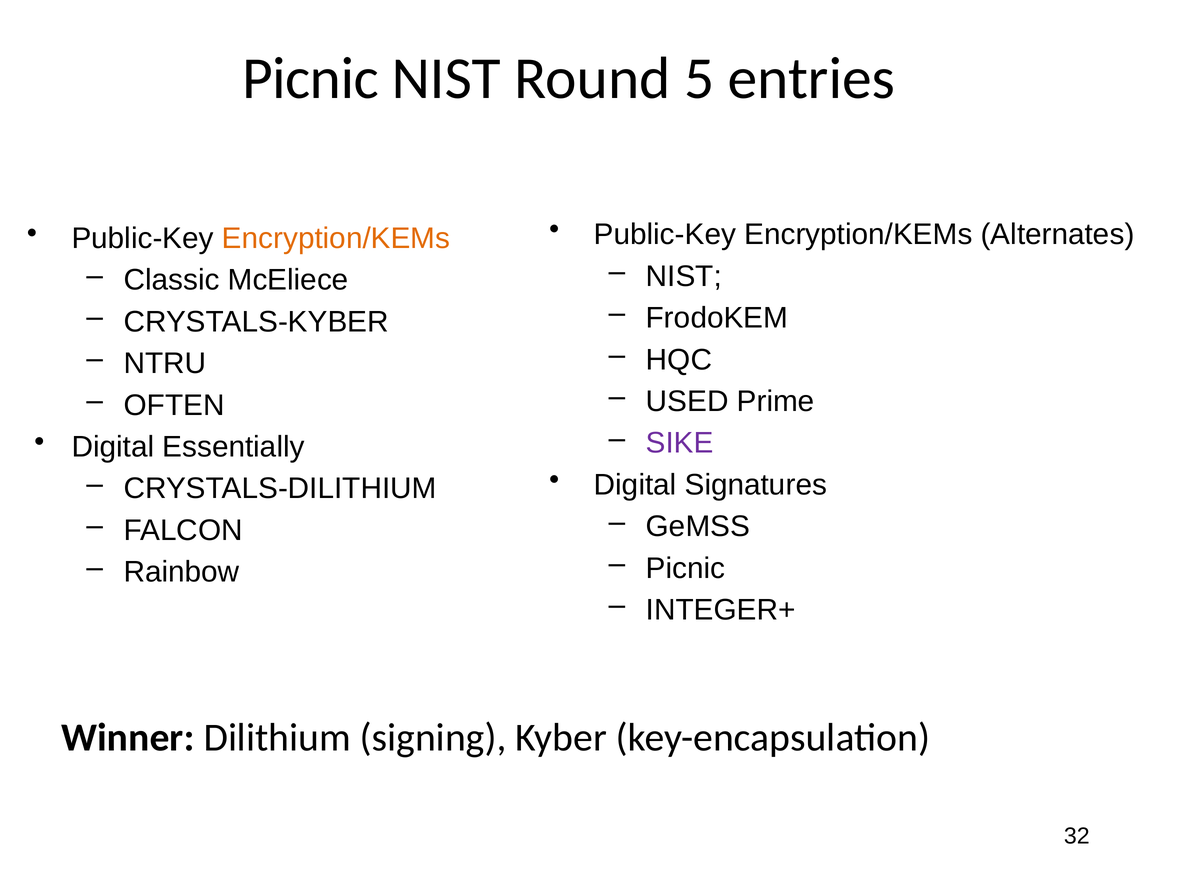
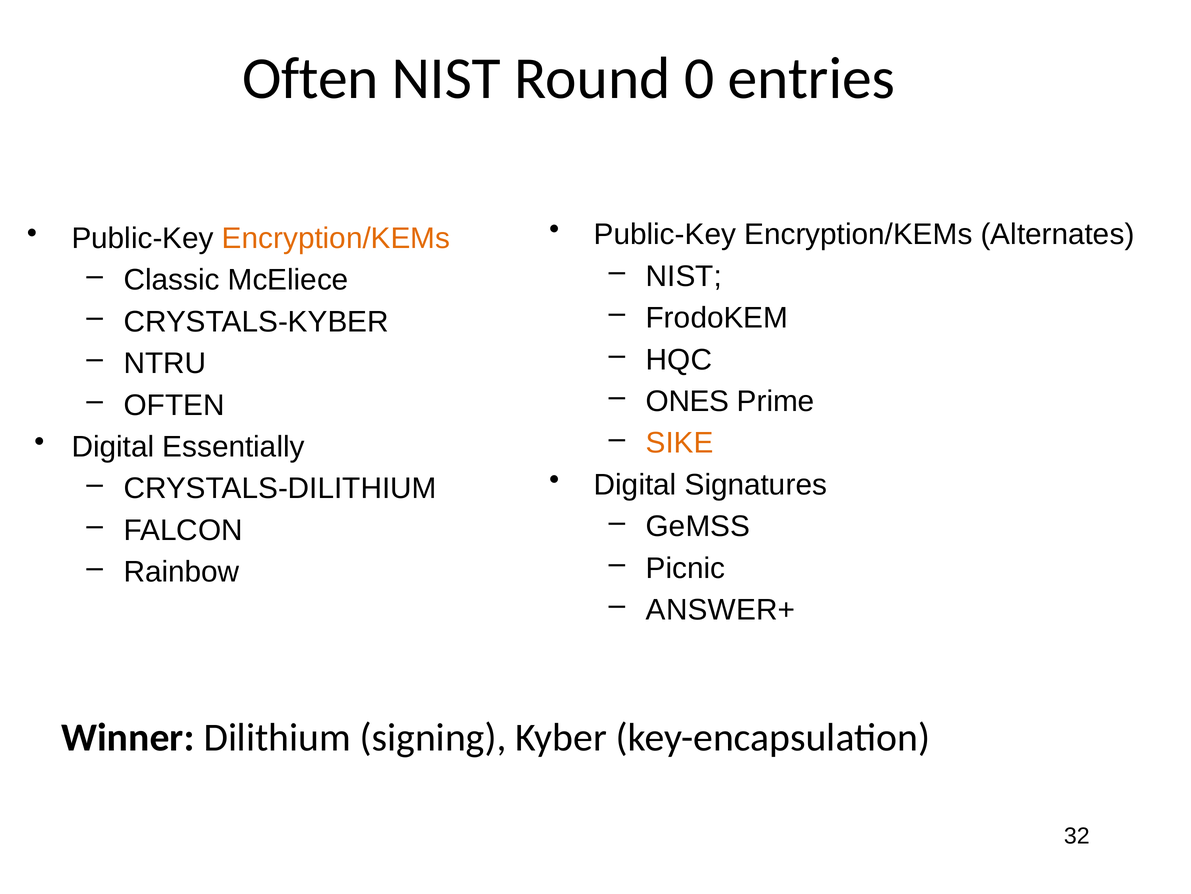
Picnic: Picnic -> Often (310, 79)
5: 5 -> 0 (699, 79)
USED: USED -> ONES (687, 401)
SIKE colour: purple -> orange (680, 443)
INTEGER+: INTEGER+ -> ANSWER+ (721, 609)
